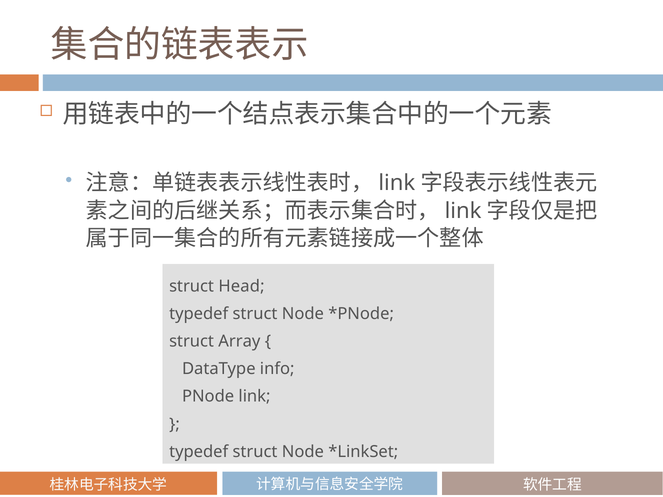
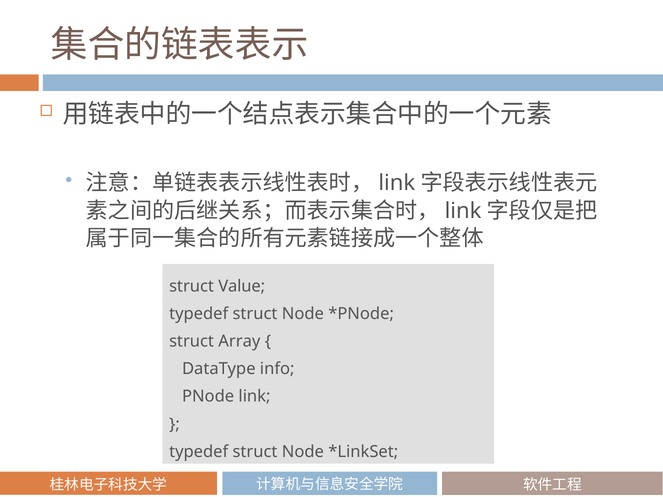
Head: Head -> Value (242, 286)
